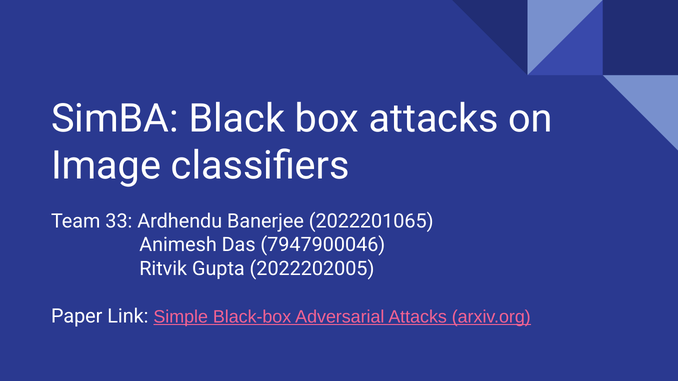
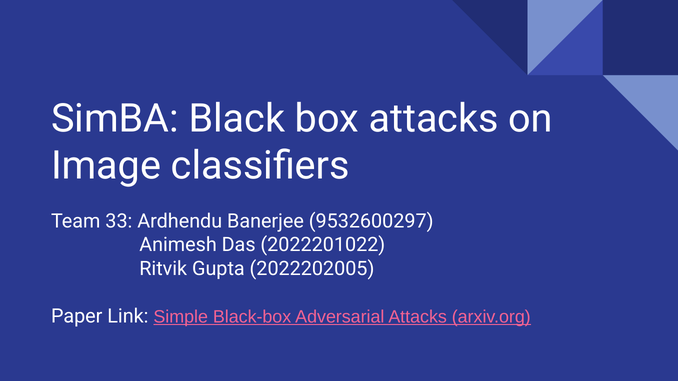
2022201065: 2022201065 -> 9532600297 (371, 221)
7947900046: 7947900046 -> 2022201022 (323, 245)
